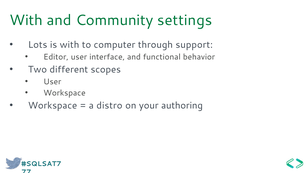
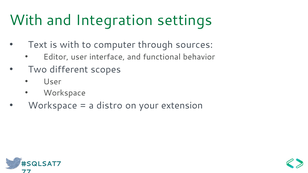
Community: Community -> Integration (114, 20)
Lots: Lots -> Text (38, 45)
support: support -> sources (194, 45)
authoring: authoring -> extension (182, 106)
